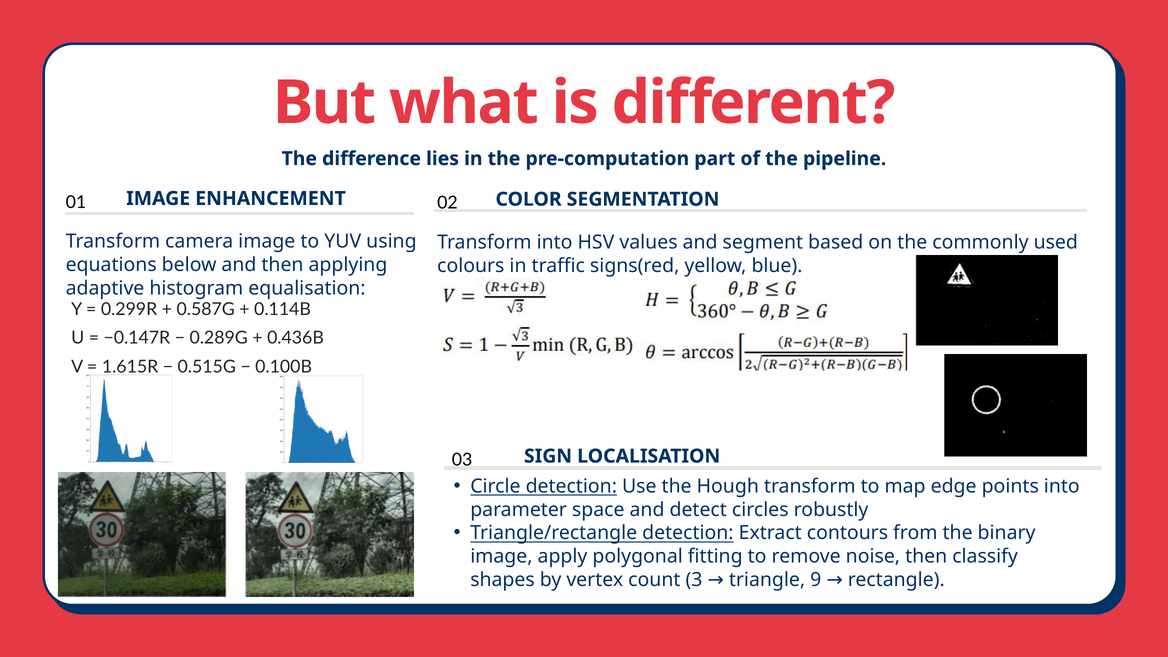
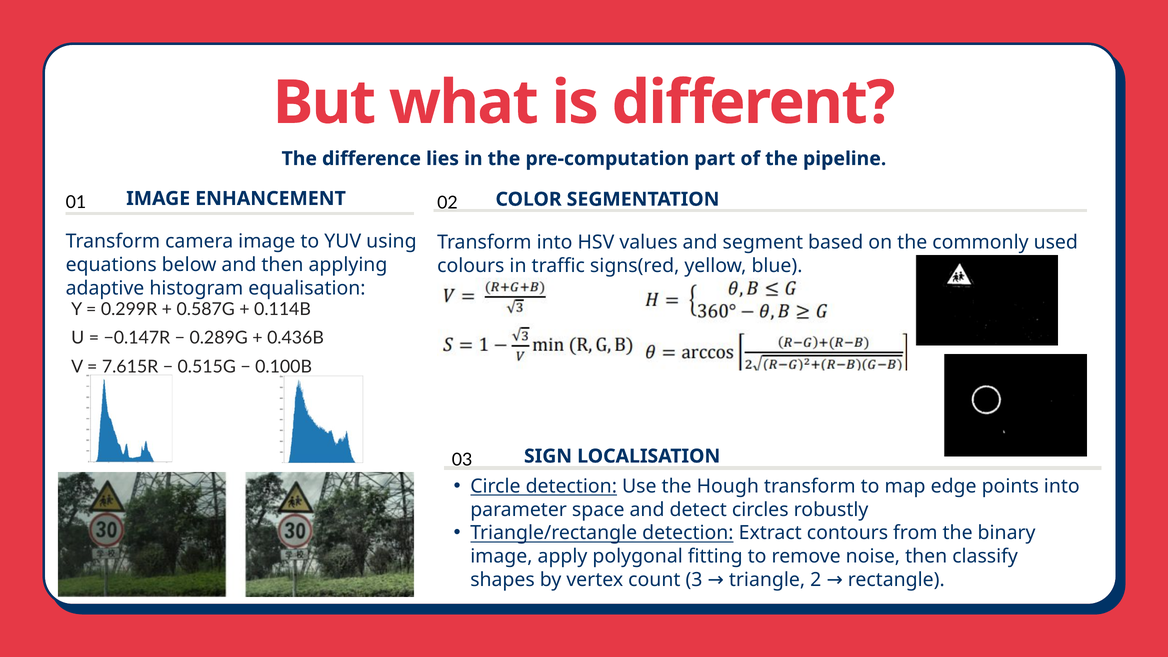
1.615R: 1.615R -> 7.615R (130, 367)
9: 9 -> 2 (816, 580)
